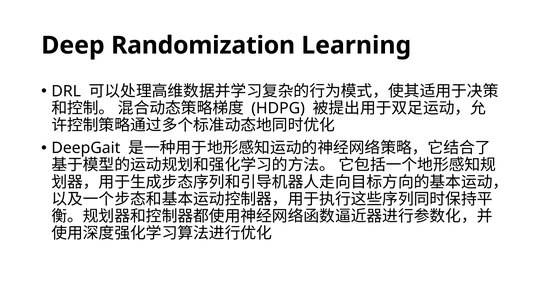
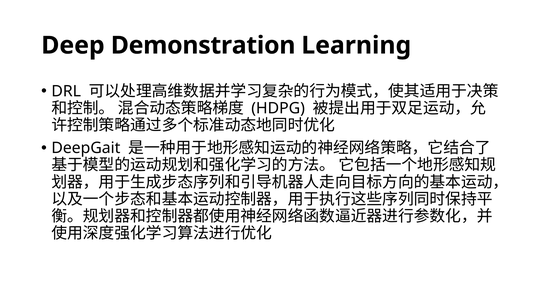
Randomization: Randomization -> Demonstration (203, 45)
